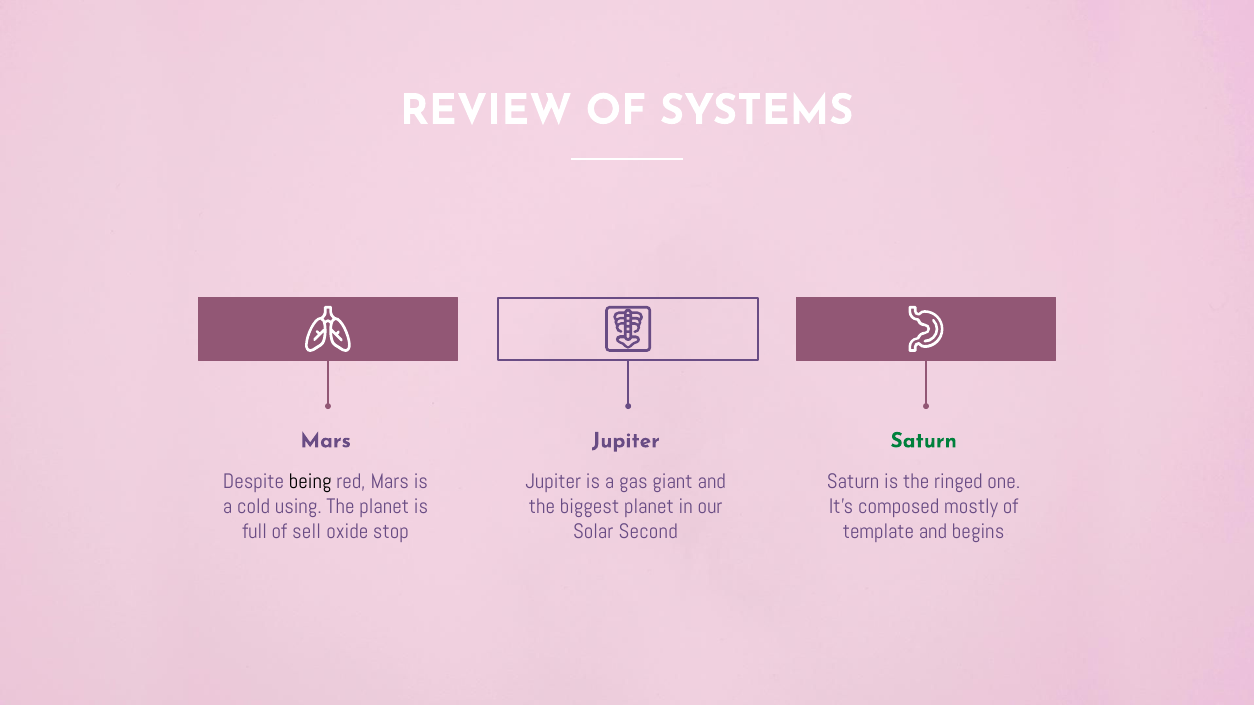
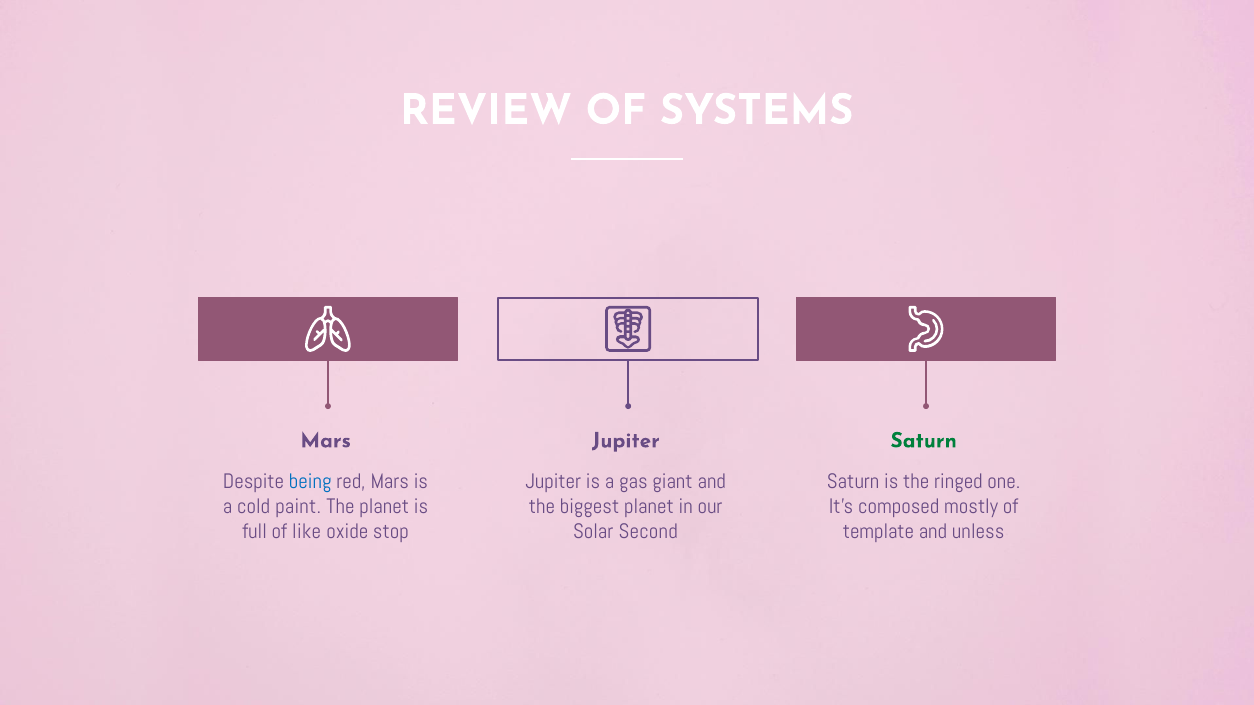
being colour: black -> blue (310, 482)
using: using -> paint (298, 507)
sell: sell -> like (307, 532)
begins: begins -> unless (978, 532)
